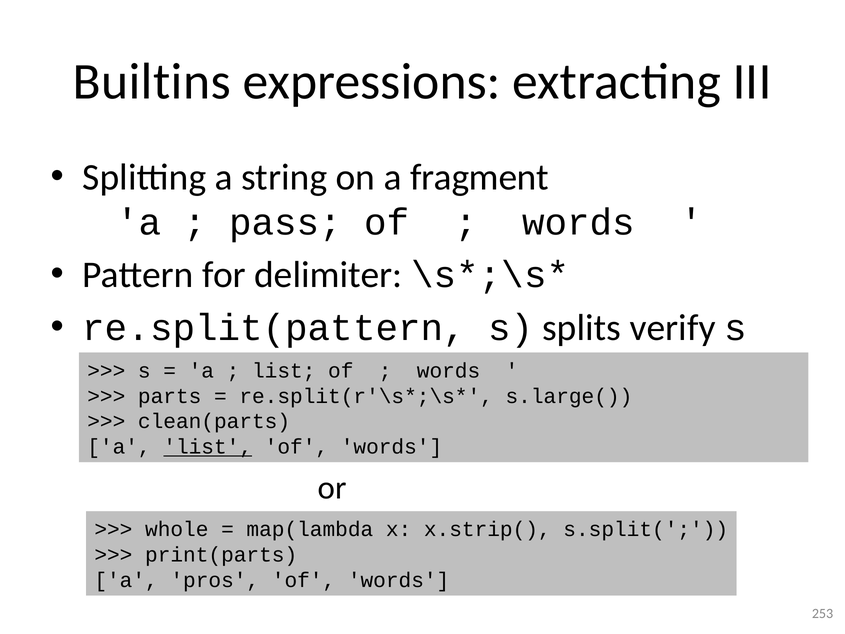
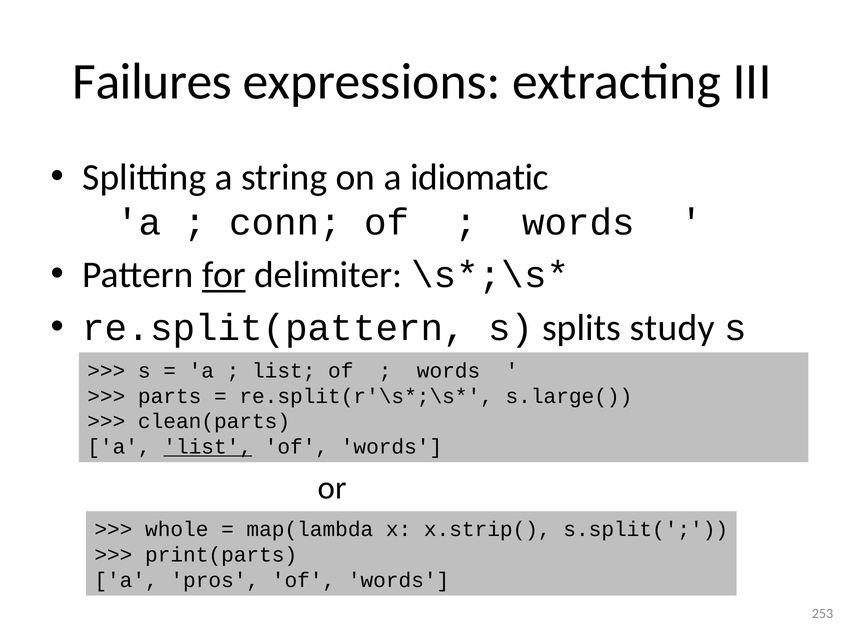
Builtins: Builtins -> Failures (152, 82)
fragment: fragment -> idiomatic (479, 177)
pass: pass -> conn (285, 222)
for underline: none -> present (224, 275)
verify: verify -> study (672, 328)
